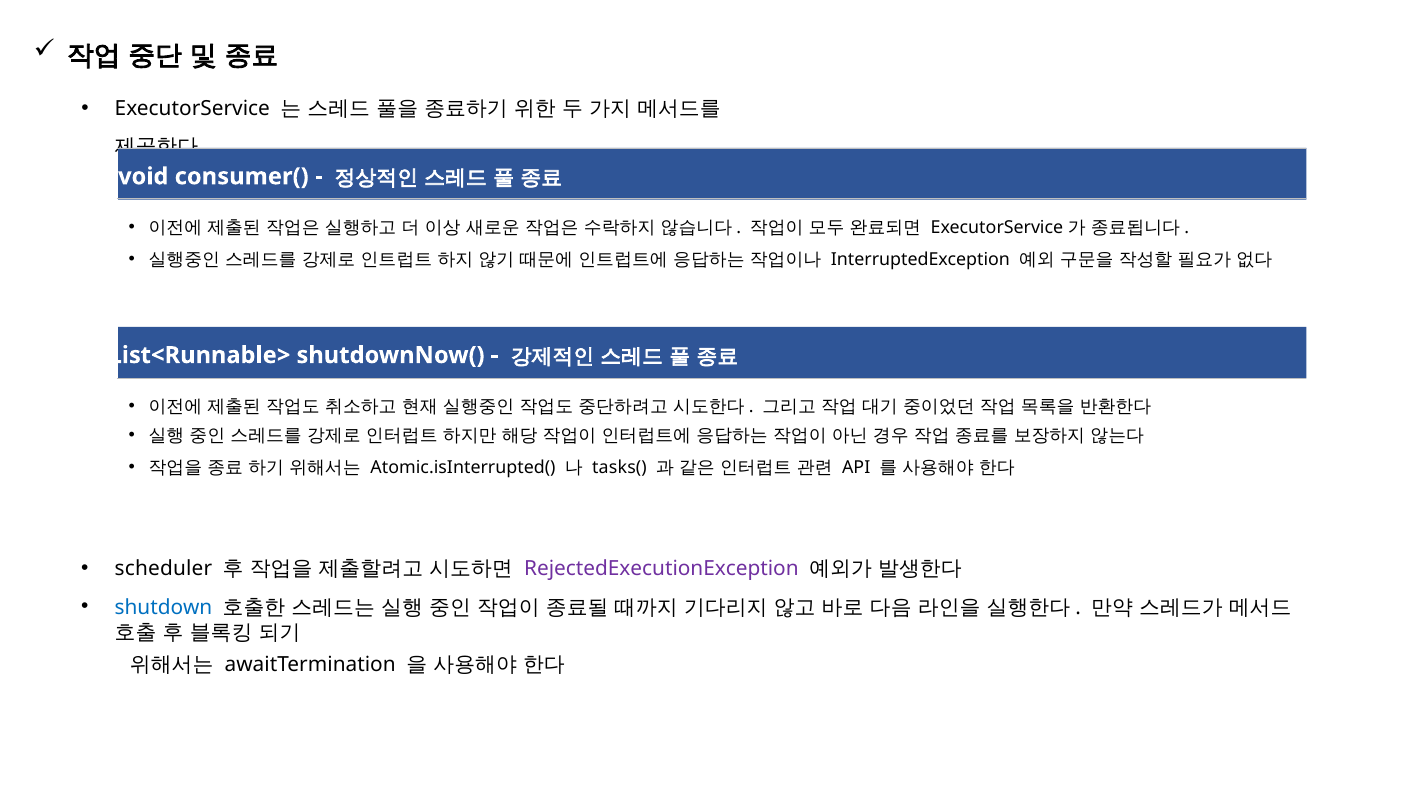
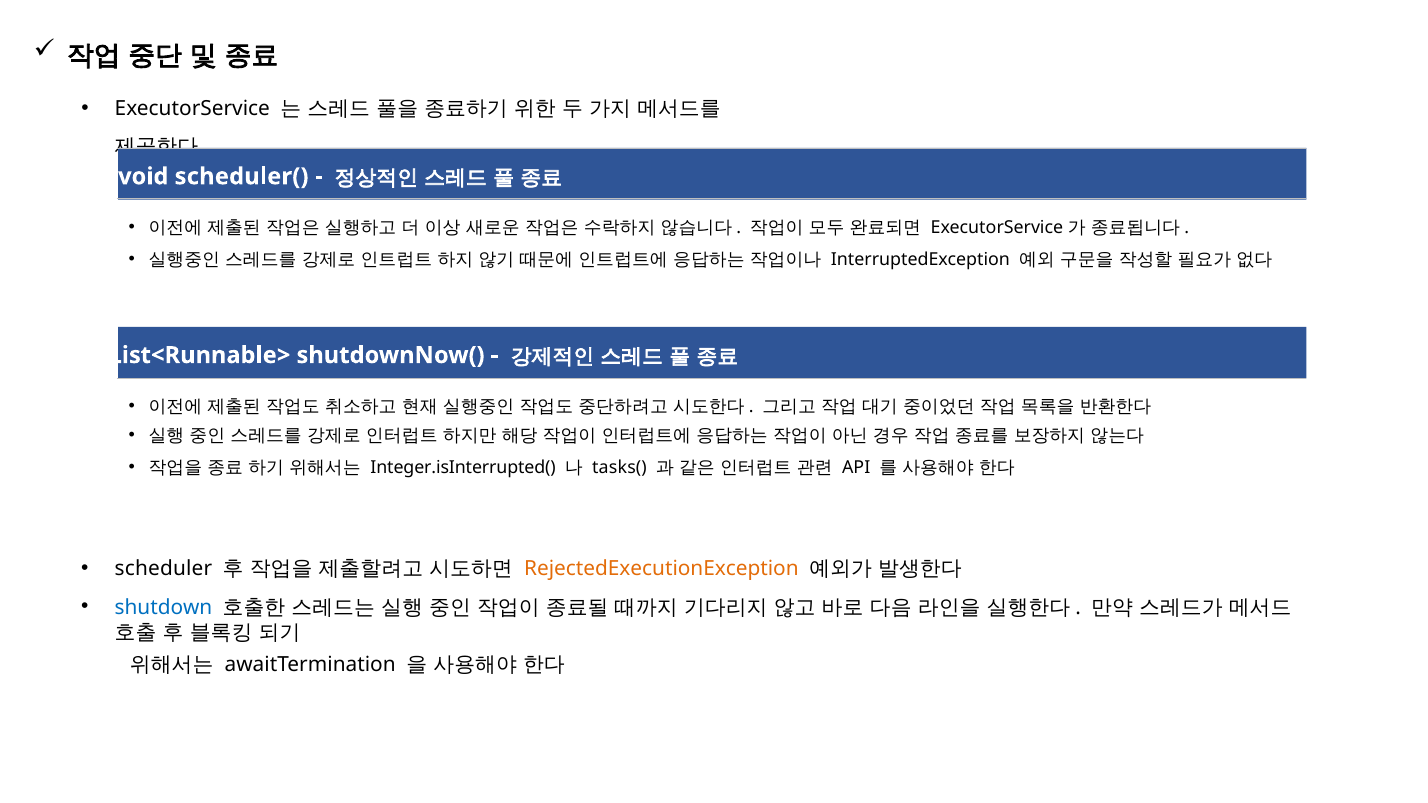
consumer(: consumer( -> scheduler( (242, 177)
Atomic.isInterrupted(: Atomic.isInterrupted( -> Integer.isInterrupted( (463, 468)
RejectedExecutionException colour: purple -> orange (661, 569)
